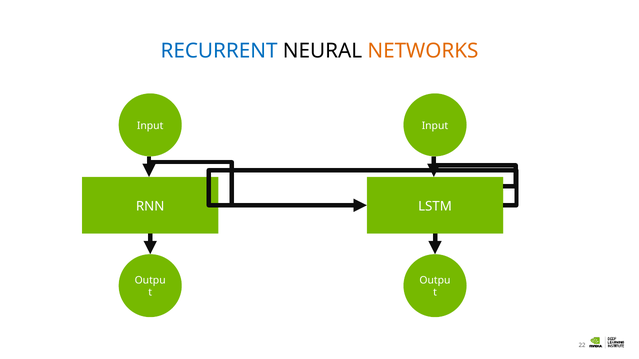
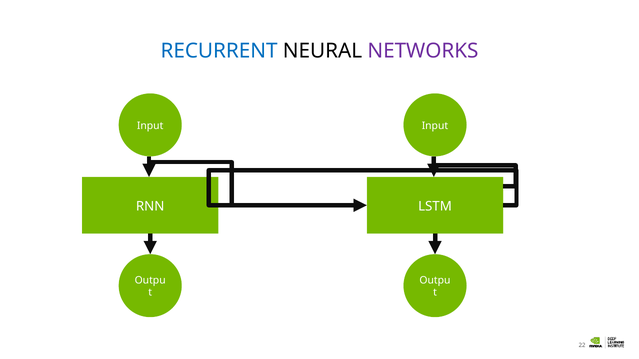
NETWORKS colour: orange -> purple (423, 51)
